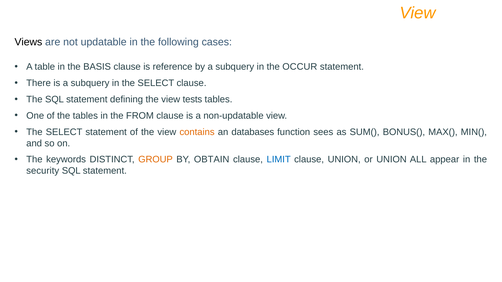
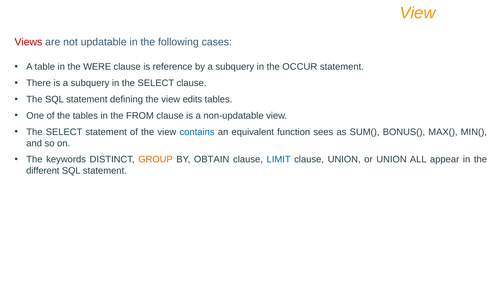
Views colour: black -> red (28, 42)
BASIS: BASIS -> WERE (97, 67)
tests: tests -> edits (192, 100)
contains colour: orange -> blue (197, 132)
databases: databases -> equivalent (253, 132)
security: security -> different (43, 171)
